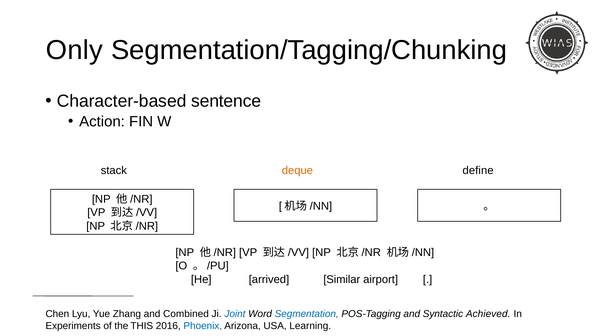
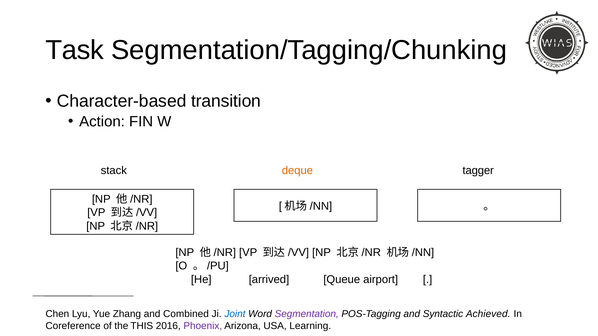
Only: Only -> Task (75, 50)
sentence: sentence -> transition (226, 101)
define: define -> tagger (478, 171)
Similar: Similar -> Queue (342, 280)
Segmentation colour: blue -> purple (307, 314)
Experiments: Experiments -> Coreference (73, 326)
Phoenix colour: blue -> purple (203, 326)
